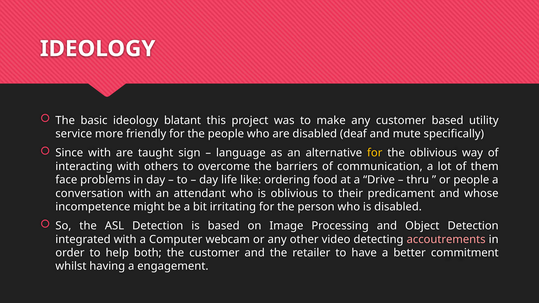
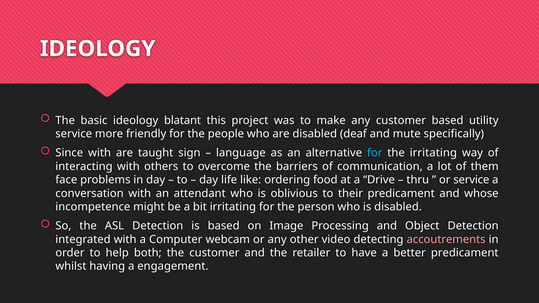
for colour: yellow -> light blue (375, 153)
the oblivious: oblivious -> irritating (433, 153)
or people: people -> service (471, 180)
better commitment: commitment -> predicament (465, 253)
